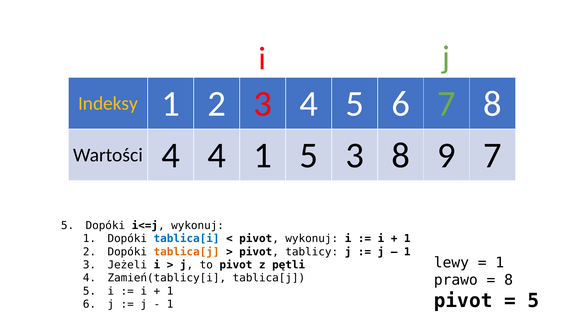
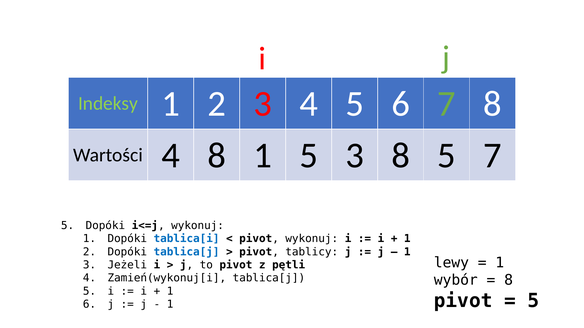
Indeksy colour: yellow -> light green (108, 104)
4 4: 4 -> 8 (217, 156)
8 9: 9 -> 5 (447, 156)
tablica[j colour: orange -> blue (187, 252)
Zamień(tablicy[i: Zamień(tablicy[i -> Zamień(wykonuj[i (167, 278)
prawo: prawo -> wybór (456, 280)
